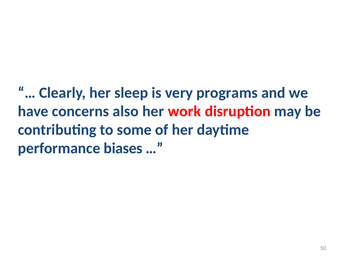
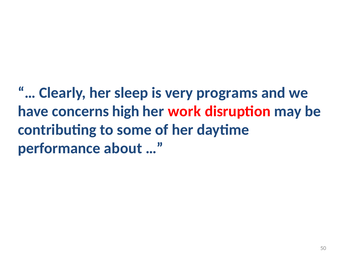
also: also -> high (126, 112)
biases: biases -> about (123, 149)
